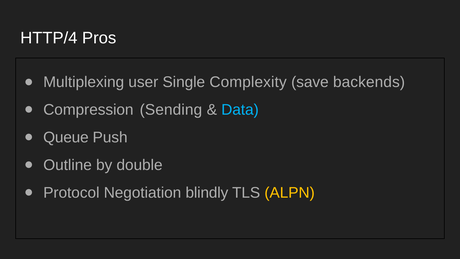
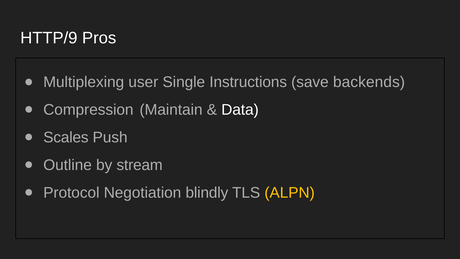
HTTP/4: HTTP/4 -> HTTP/9 (49, 38)
Complexity: Complexity -> Instructions (248, 82)
Sending: Sending -> Maintain (171, 110)
Data colour: light blue -> white (240, 110)
Queue: Queue -> Scales (66, 137)
double: double -> stream (140, 165)
